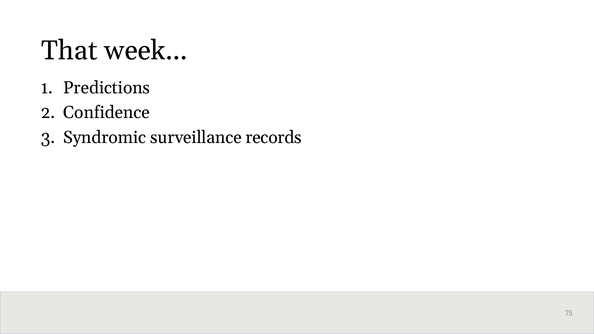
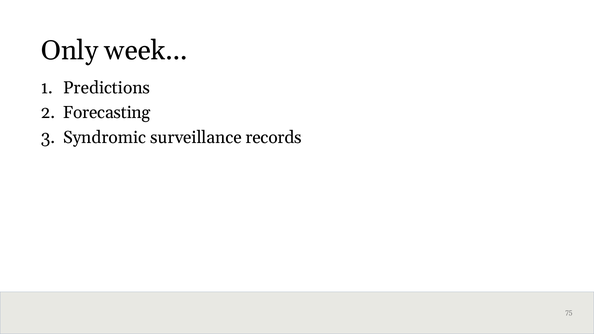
That: That -> Only (69, 51)
Confidence: Confidence -> Forecasting (107, 113)
